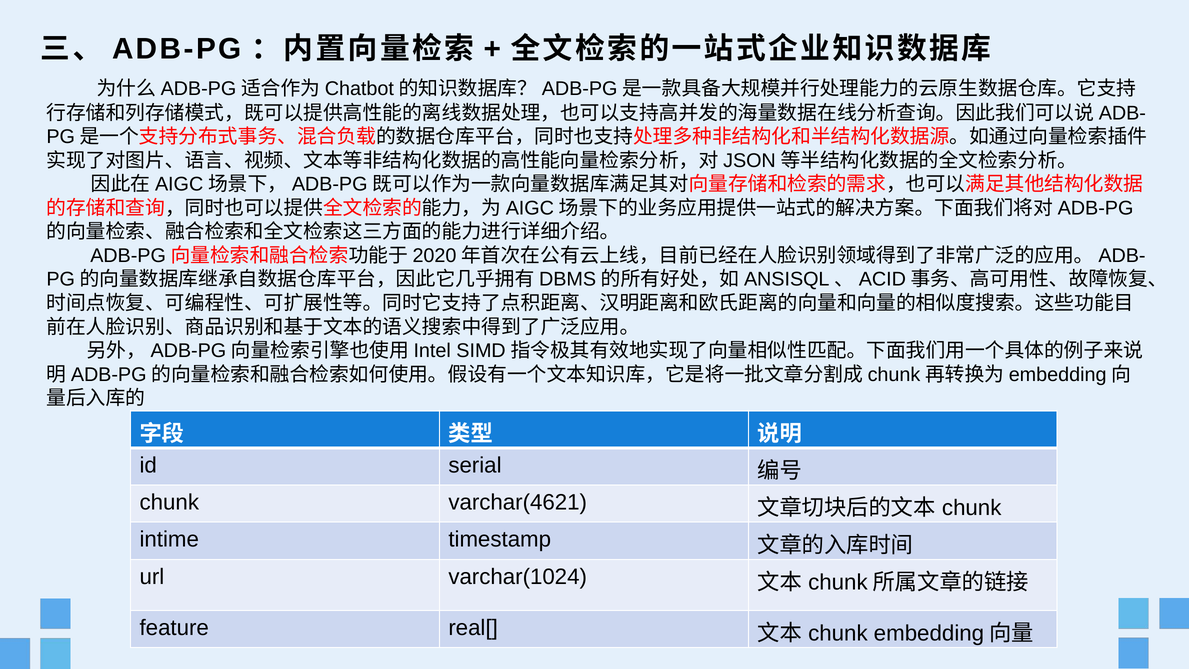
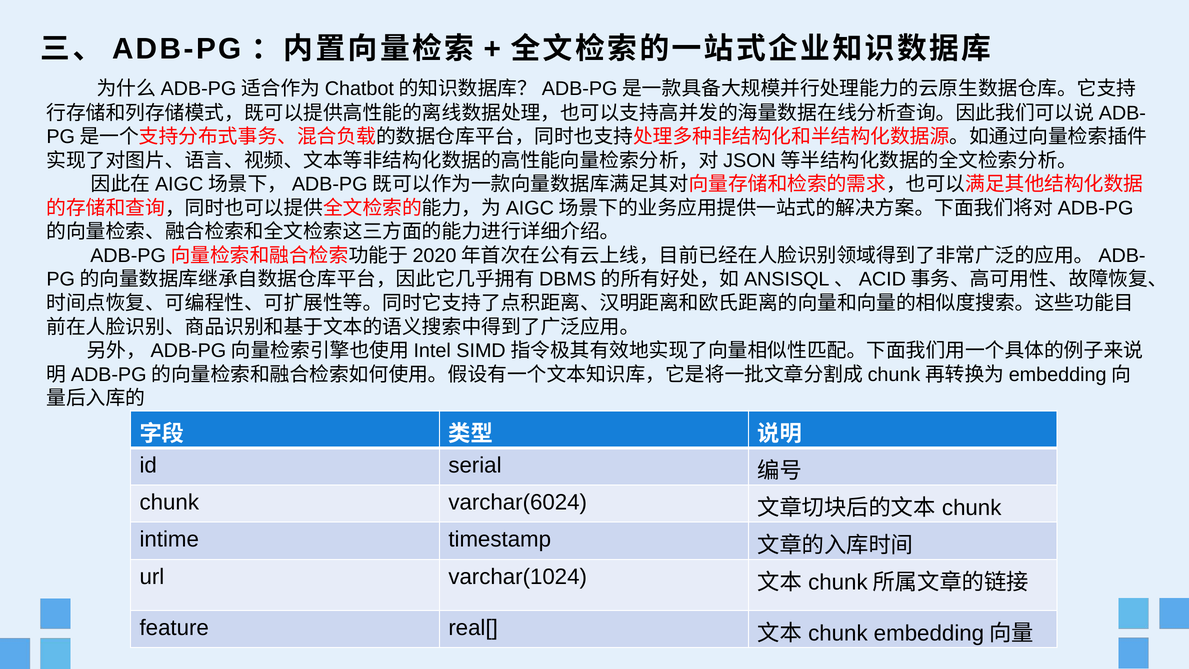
varchar(4621: varchar(4621 -> varchar(6024 (518, 502)
